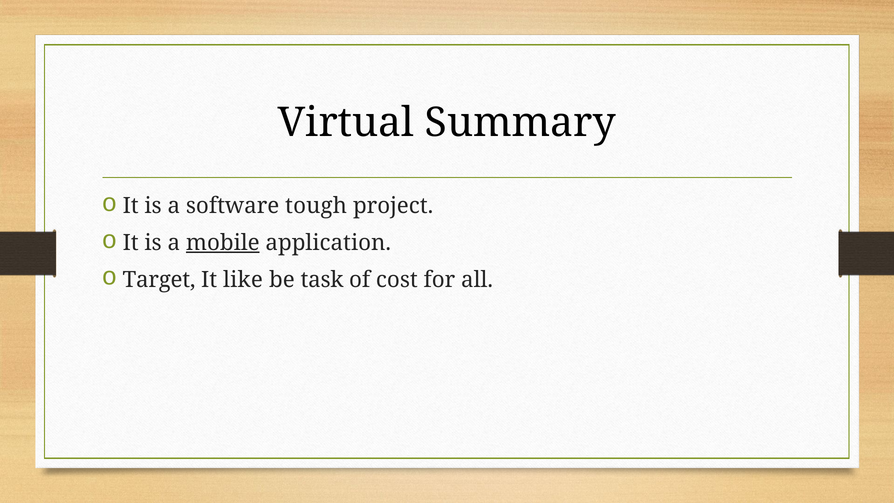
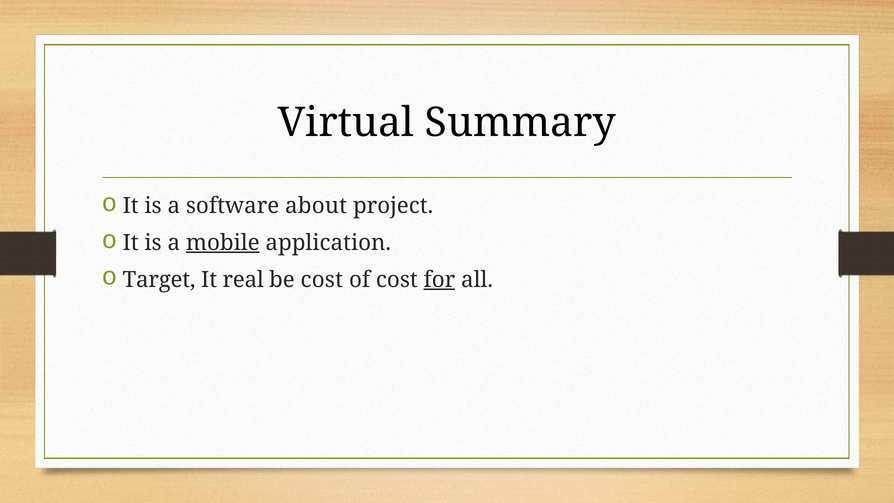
tough: tough -> about (316, 206)
like: like -> real (243, 280)
be task: task -> cost (322, 280)
for underline: none -> present (439, 280)
